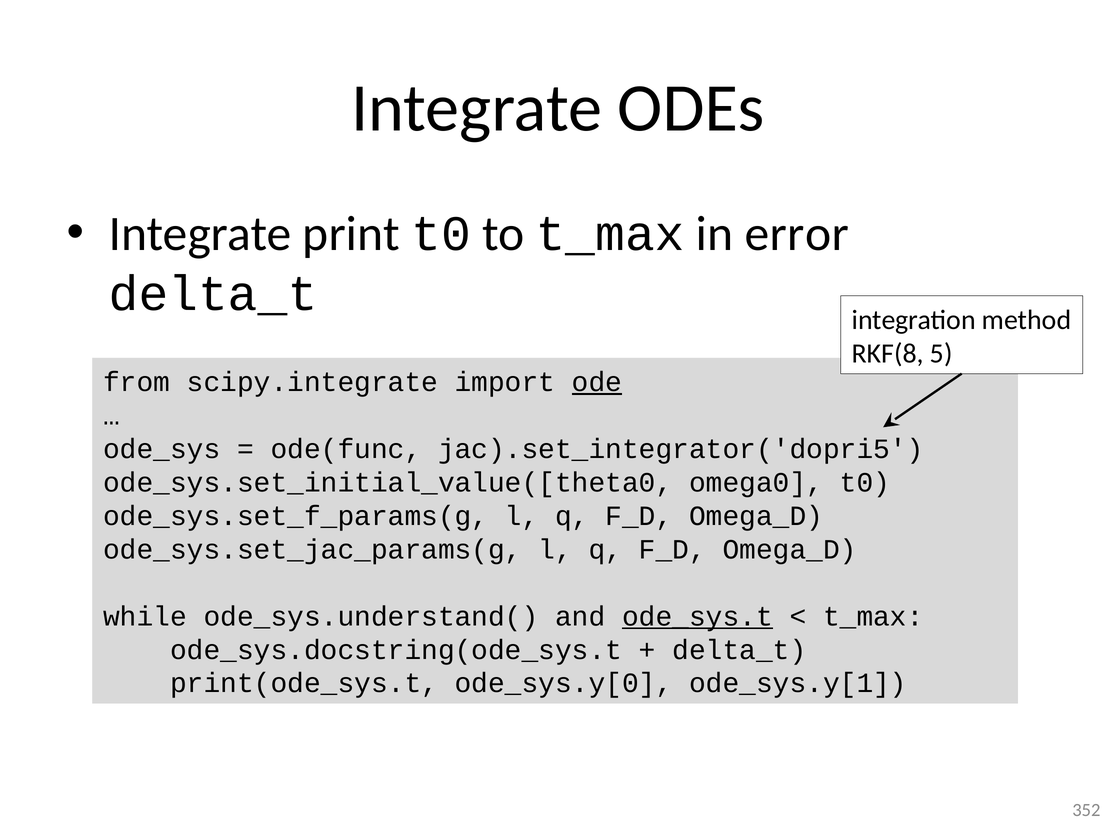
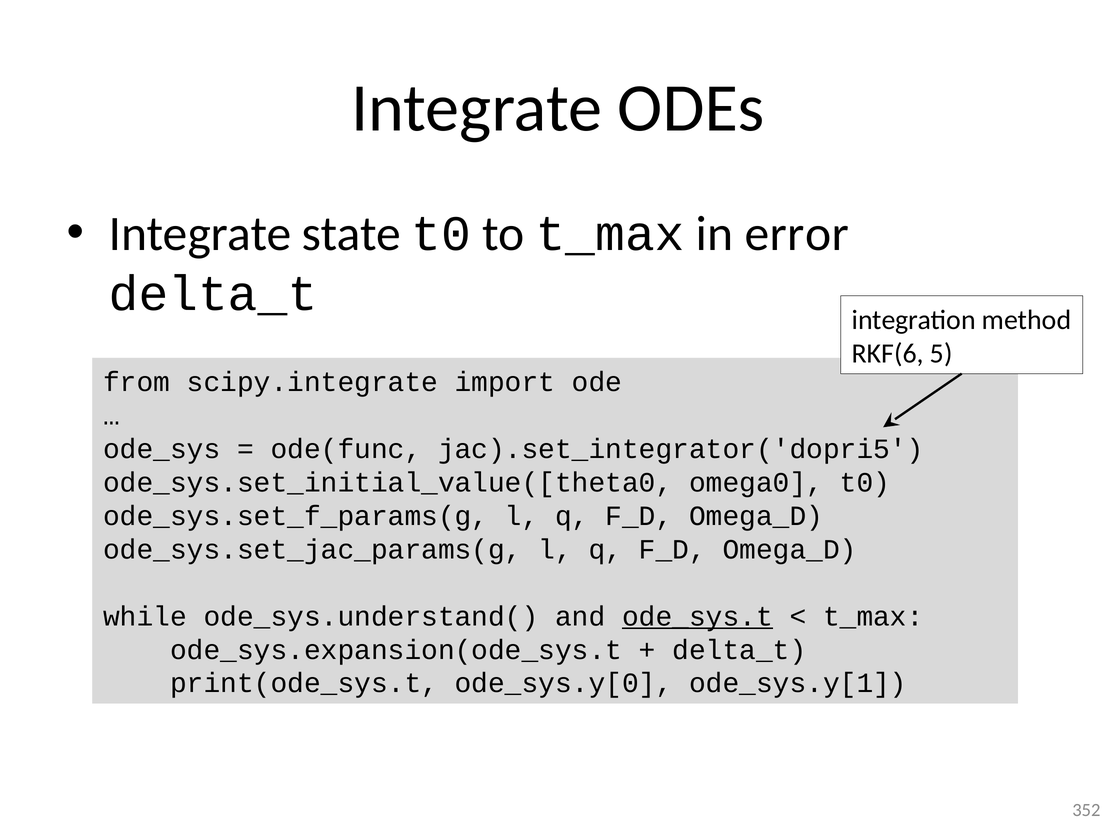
print: print -> state (351, 234)
RKF(8: RKF(8 -> RKF(6 (888, 353)
ode underline: present -> none (597, 382)
ode_sys.docstring(ode_sys.t: ode_sys.docstring(ode_sys.t -> ode_sys.expansion(ode_sys.t (396, 650)
